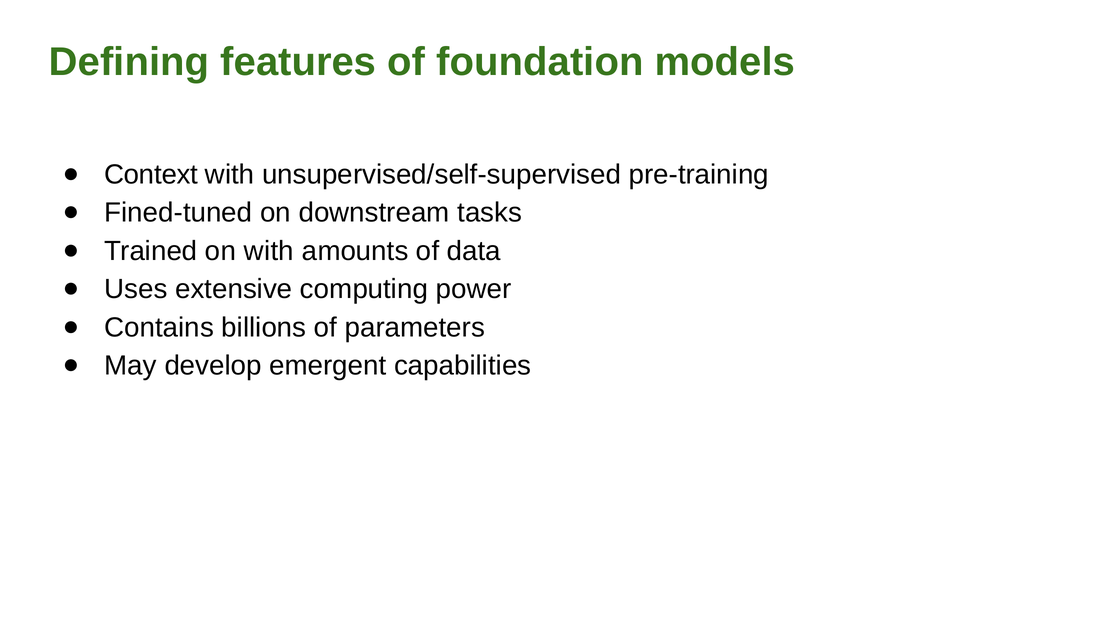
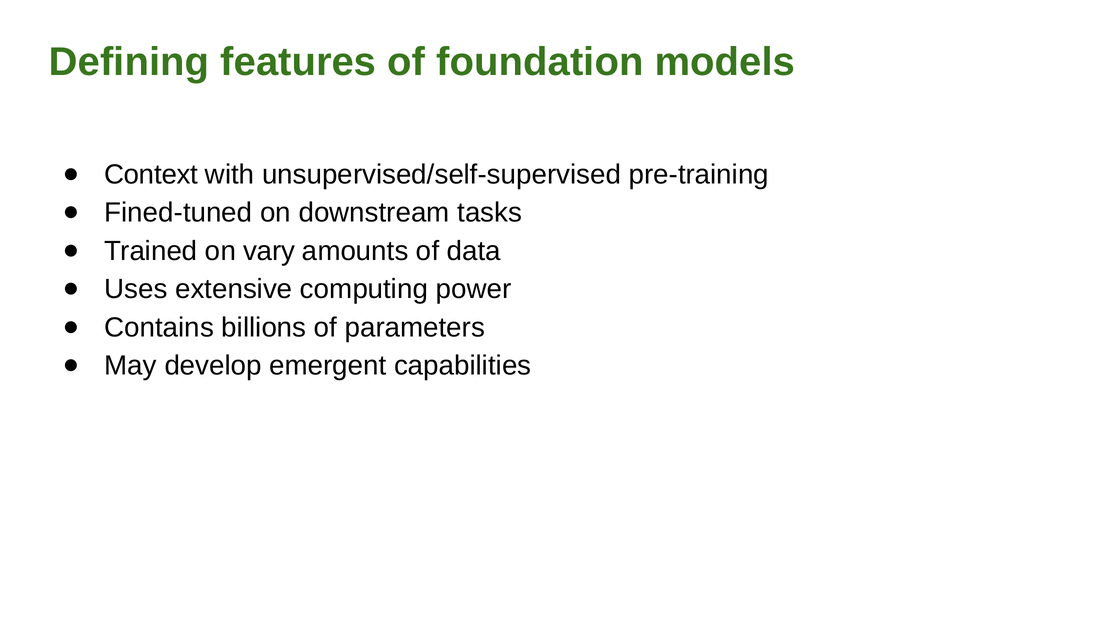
on with: with -> vary (269, 251)
